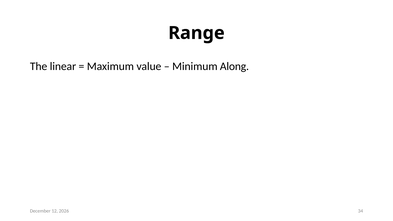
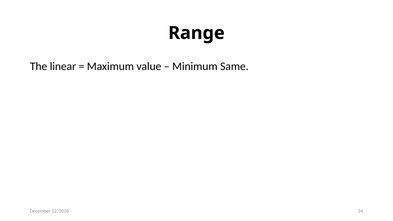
Along: Along -> Same (234, 66)
